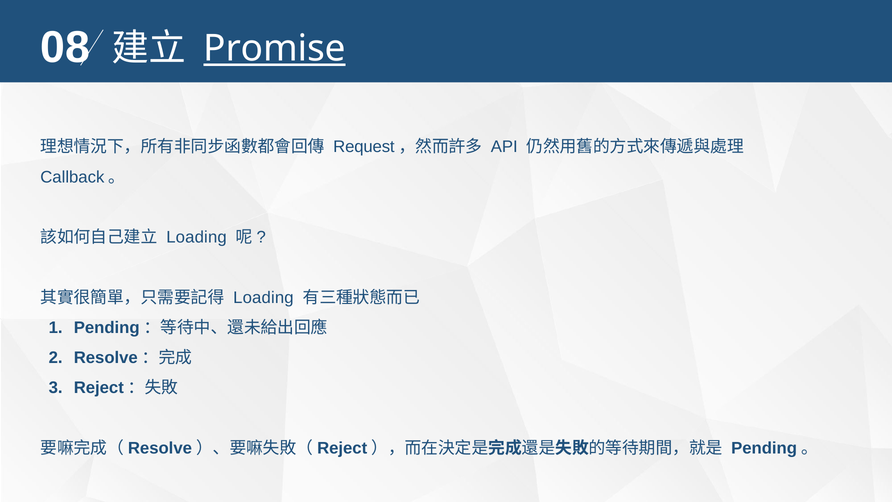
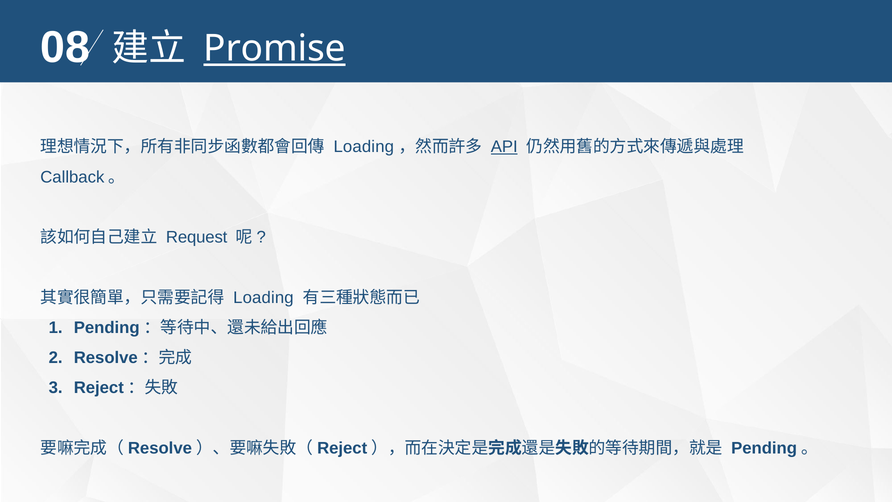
Request: Request -> Loading (364, 147)
API underline: none -> present (504, 147)
Loading: Loading -> Request (197, 237)
